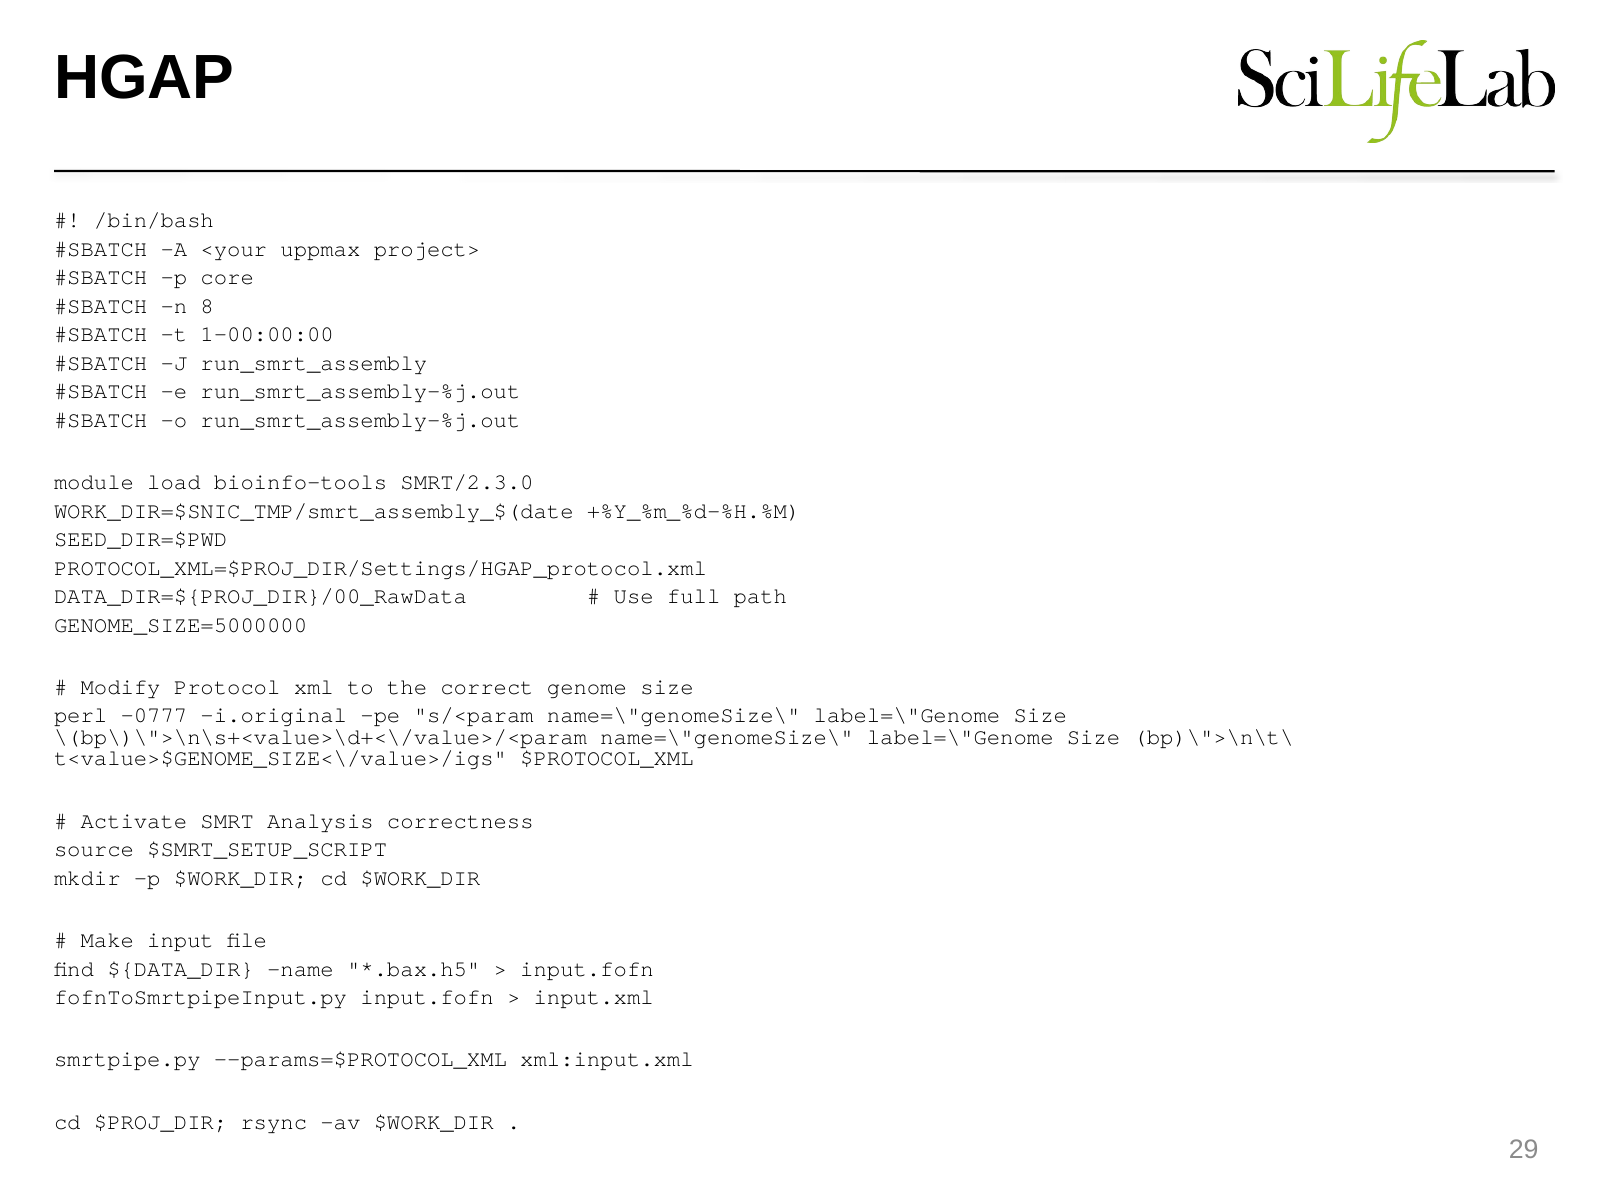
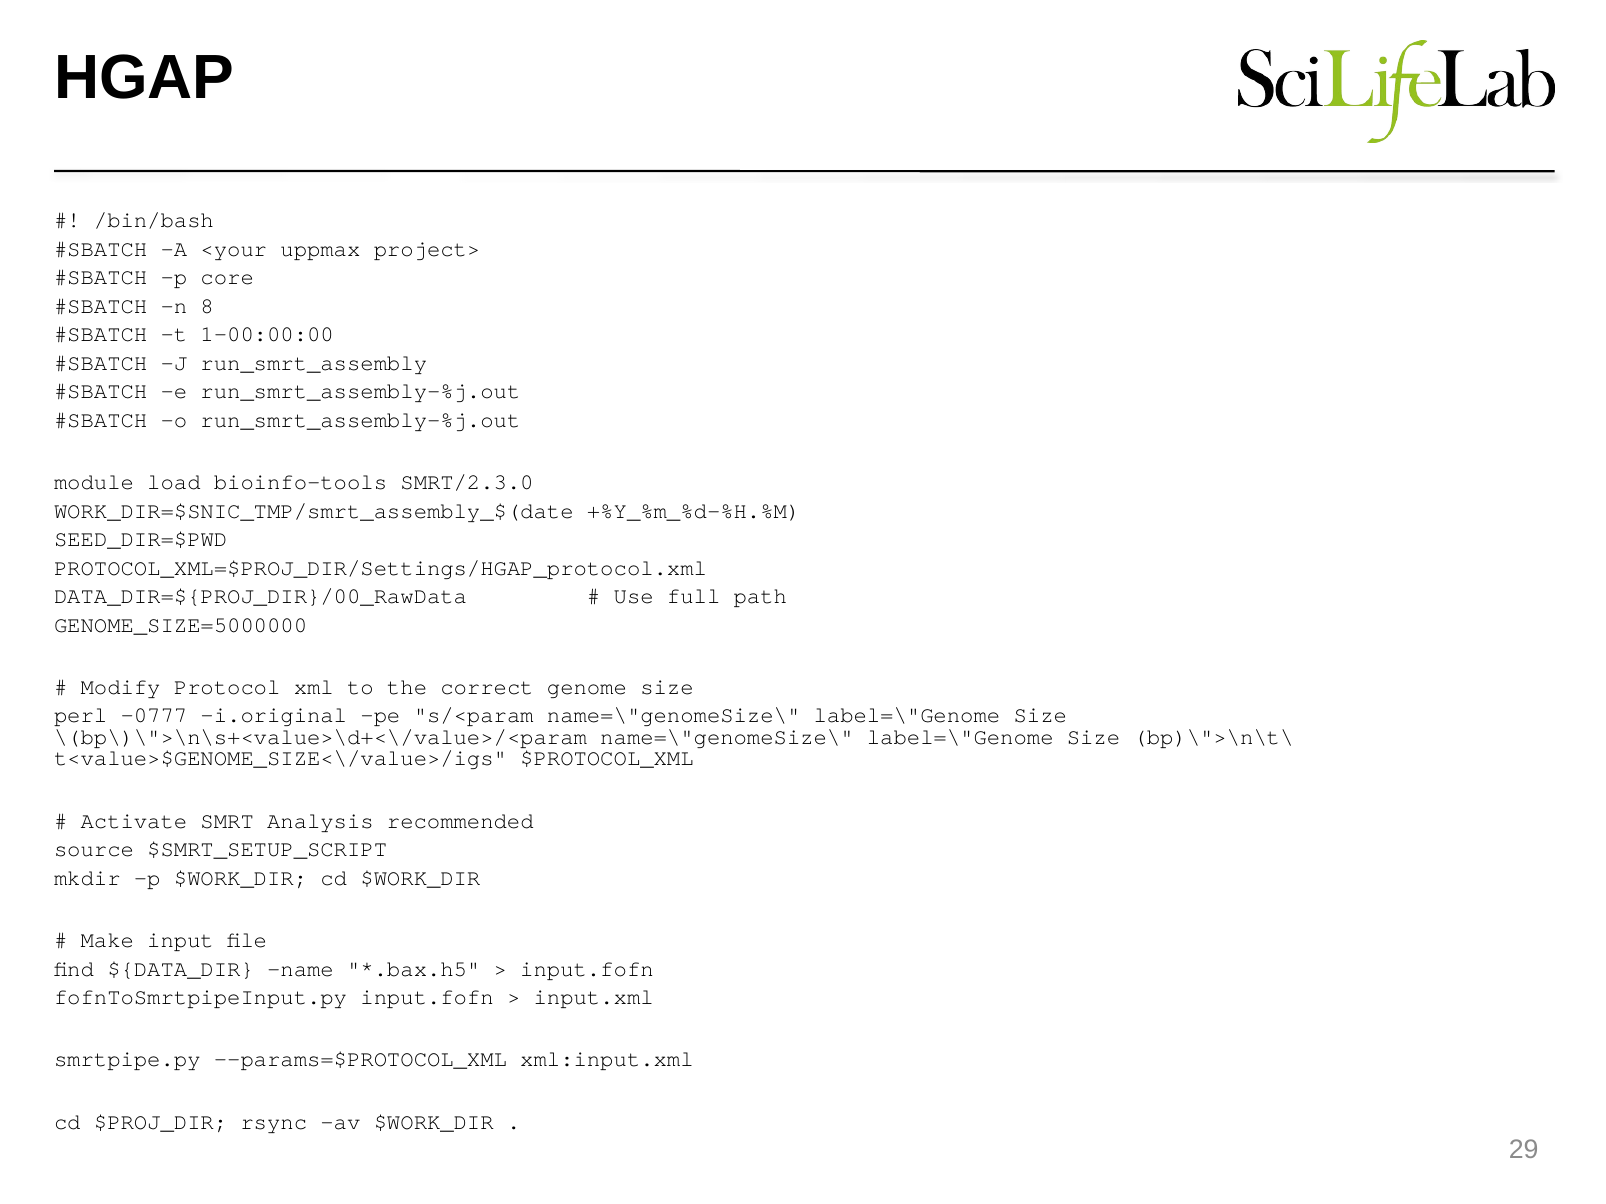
correctness: correctness -> recommended (460, 821)
